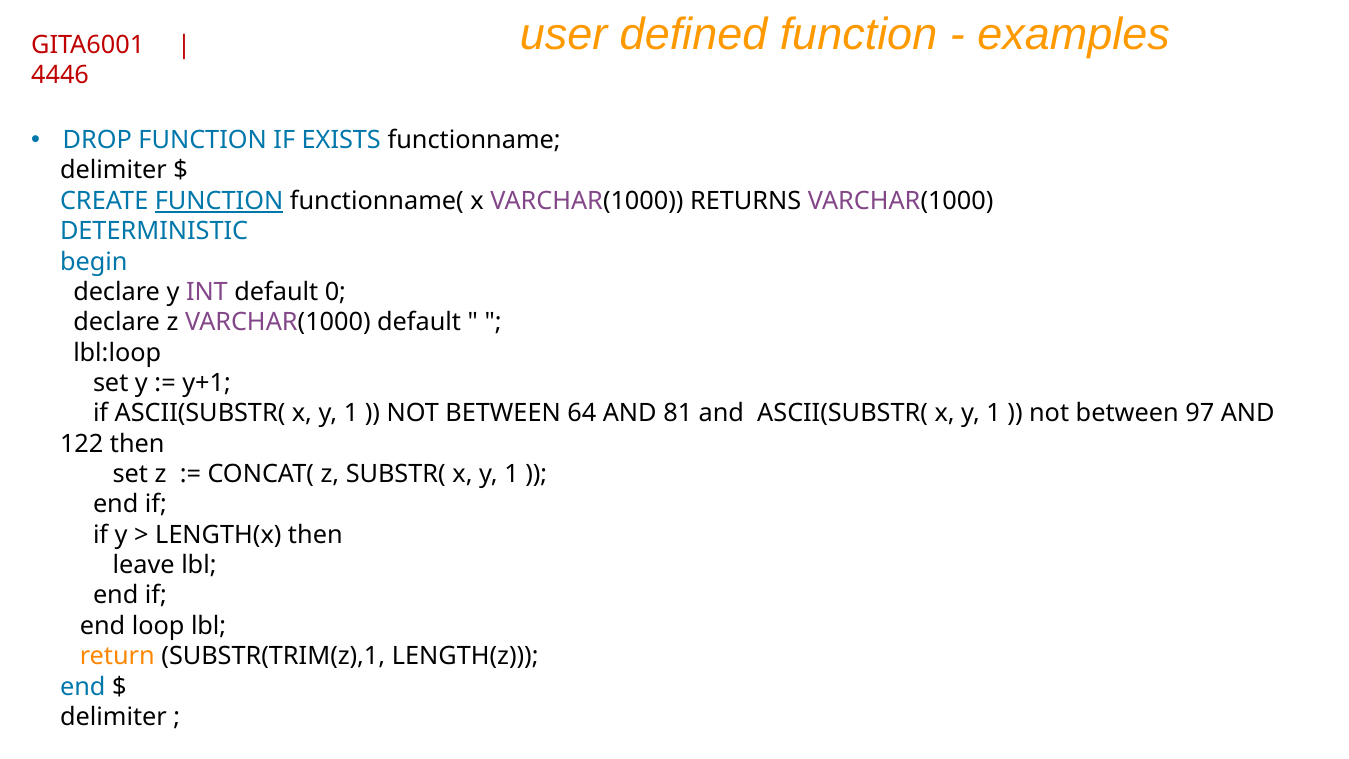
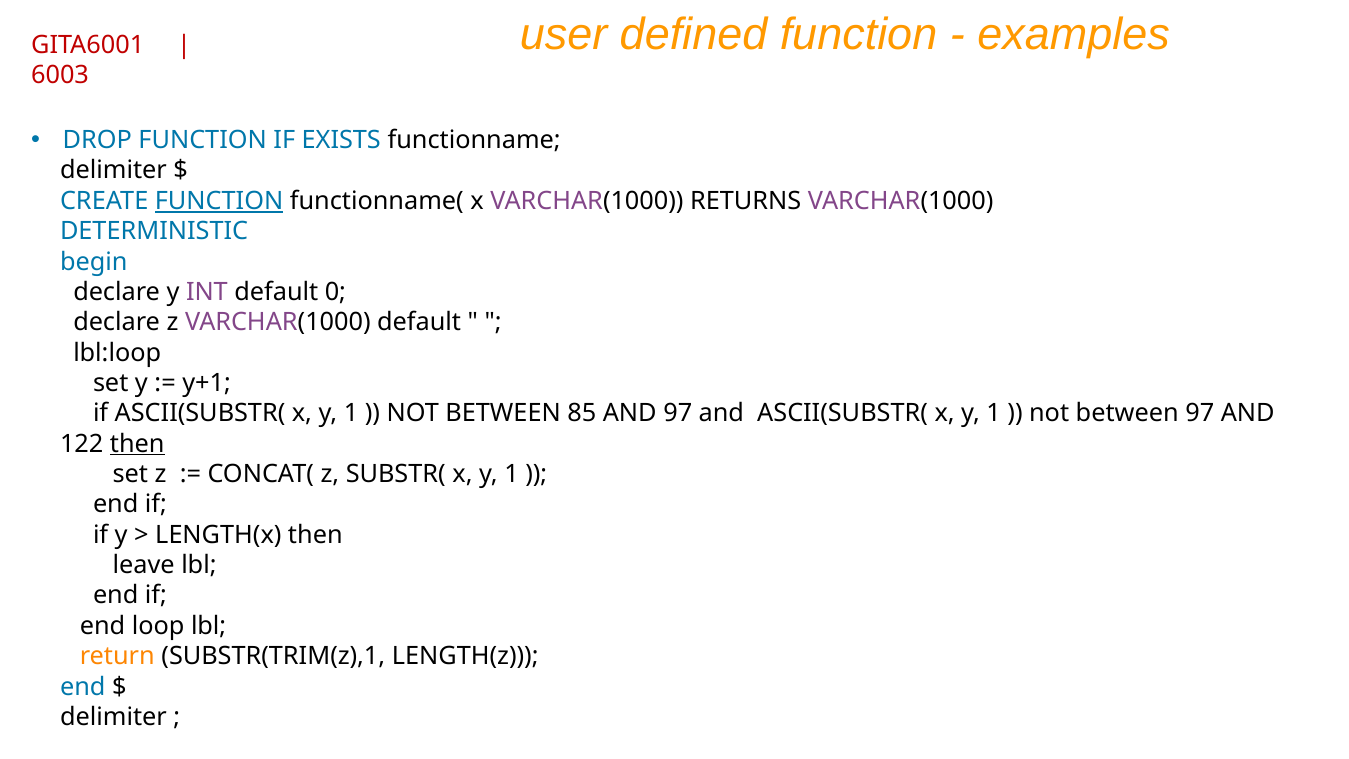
4446: 4446 -> 6003 (60, 75)
64: 64 -> 85 (582, 413)
AND 81: 81 -> 97 (678, 413)
then underline: none -> present (137, 444)
